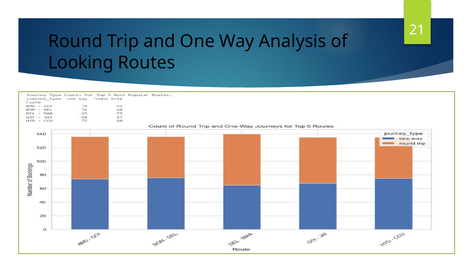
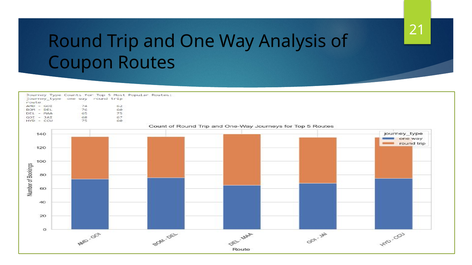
Looking: Looking -> Coupon (81, 63)
